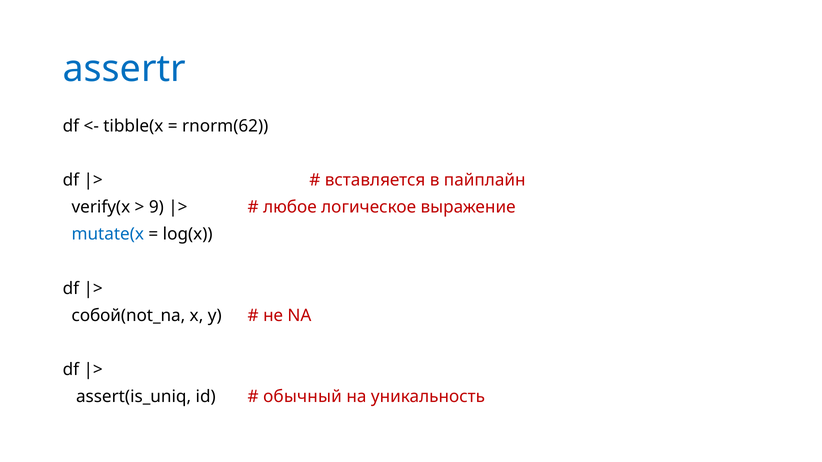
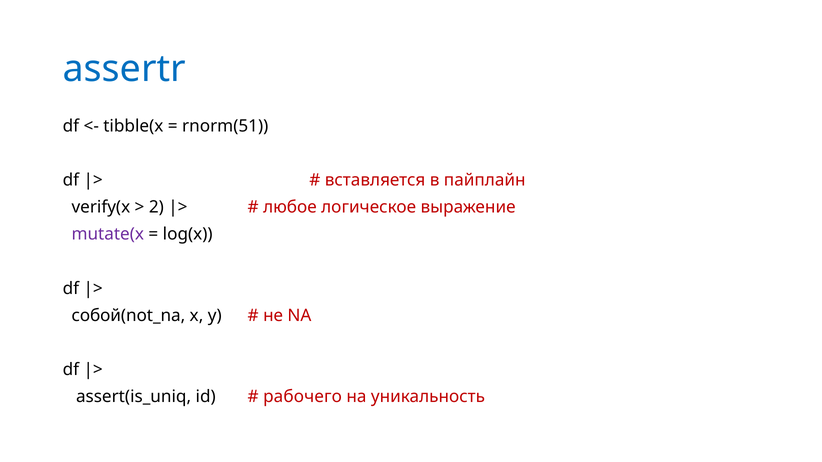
rnorm(62: rnorm(62 -> rnorm(51 (225, 126)
9: 9 -> 2 (156, 207)
mutate(x colour: blue -> purple (108, 234)
обычный: обычный -> рабочего (302, 397)
